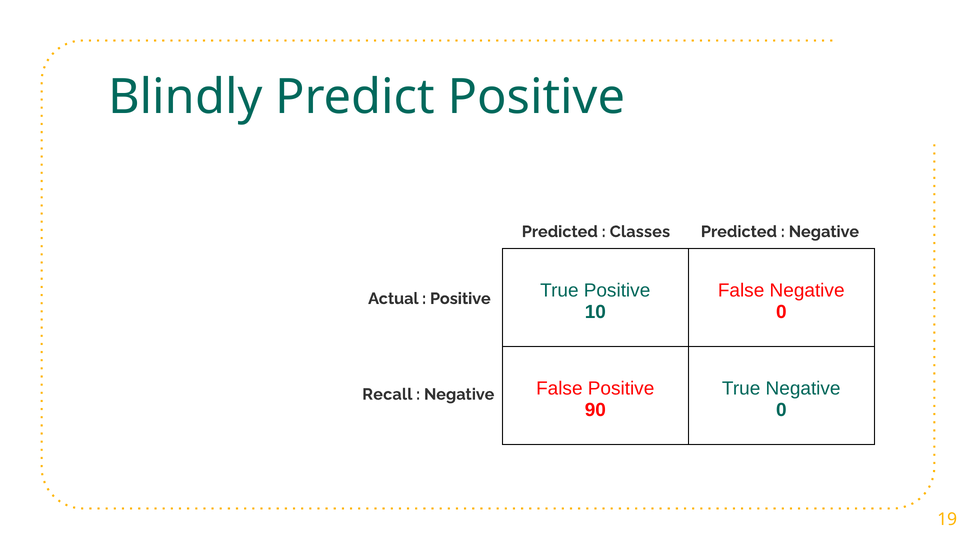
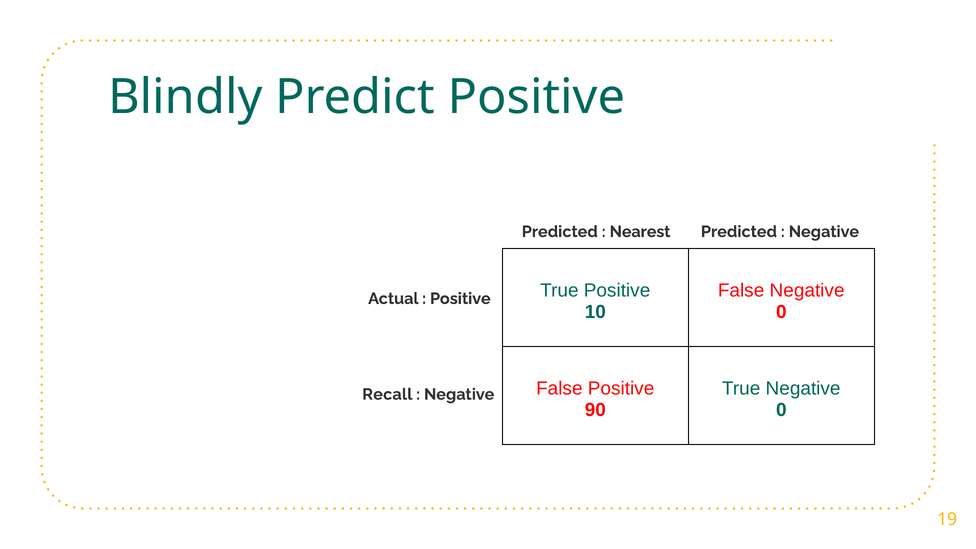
Classes: Classes -> Nearest (640, 232)
